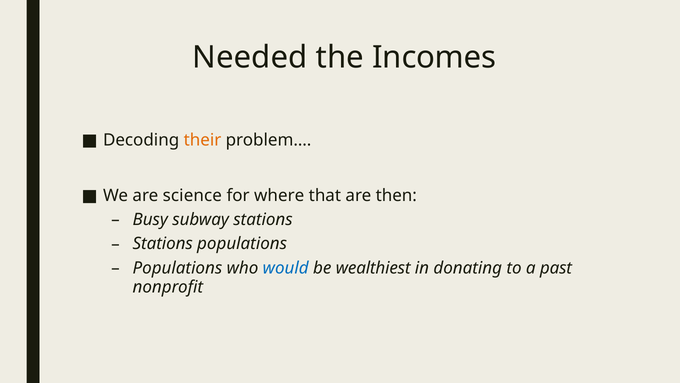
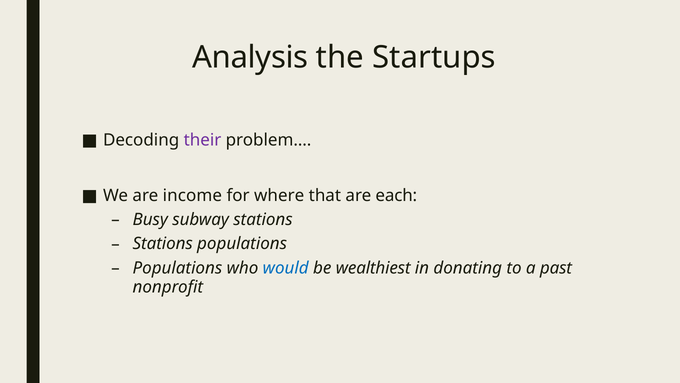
Needed: Needed -> Analysis (250, 57)
Incomes: Incomes -> Startups (434, 57)
their colour: orange -> purple (202, 140)
science: science -> income (192, 195)
then: then -> each (396, 195)
